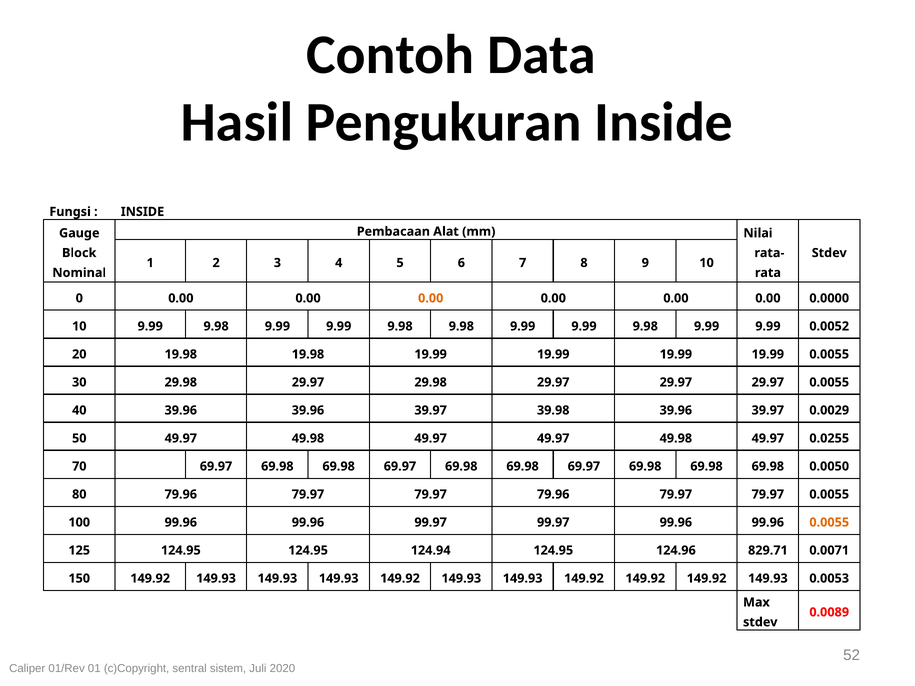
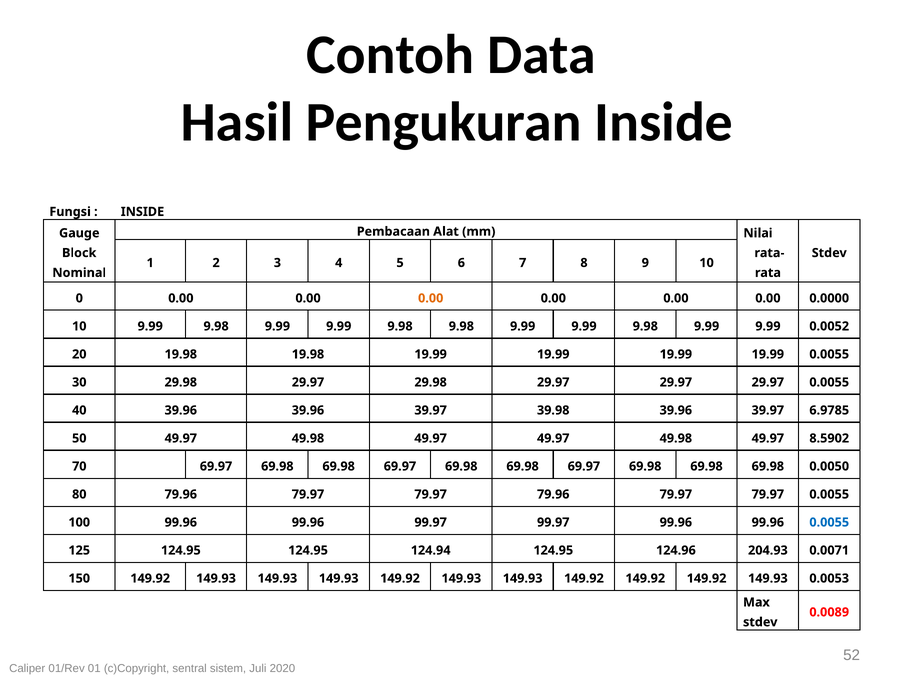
0.0029: 0.0029 -> 6.9785 (829, 410)
0.0255: 0.0255 -> 8.5902 (829, 438)
0.0055 colour: orange -> blue (829, 523)
829.71: 829.71 -> 204.93 (768, 551)
